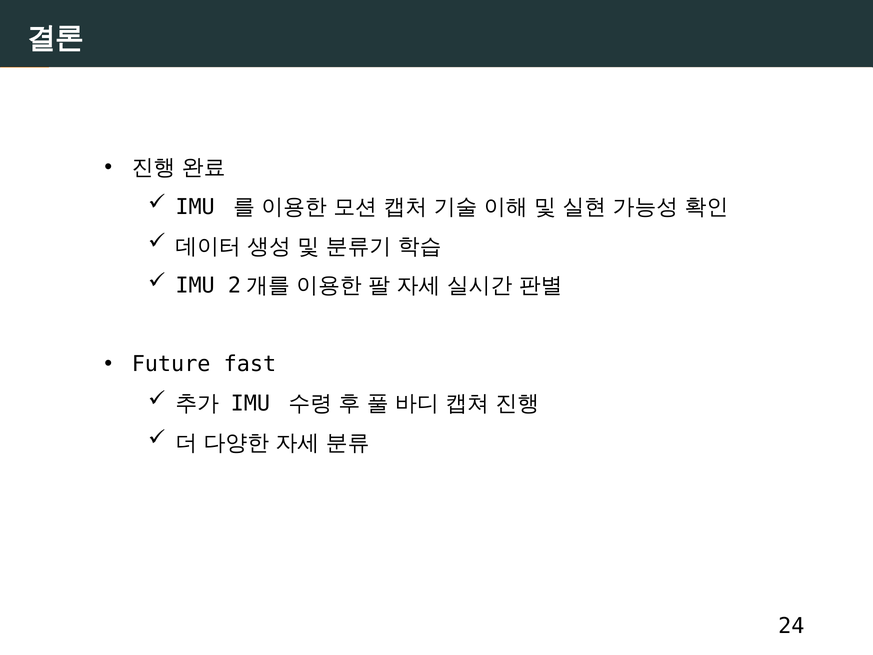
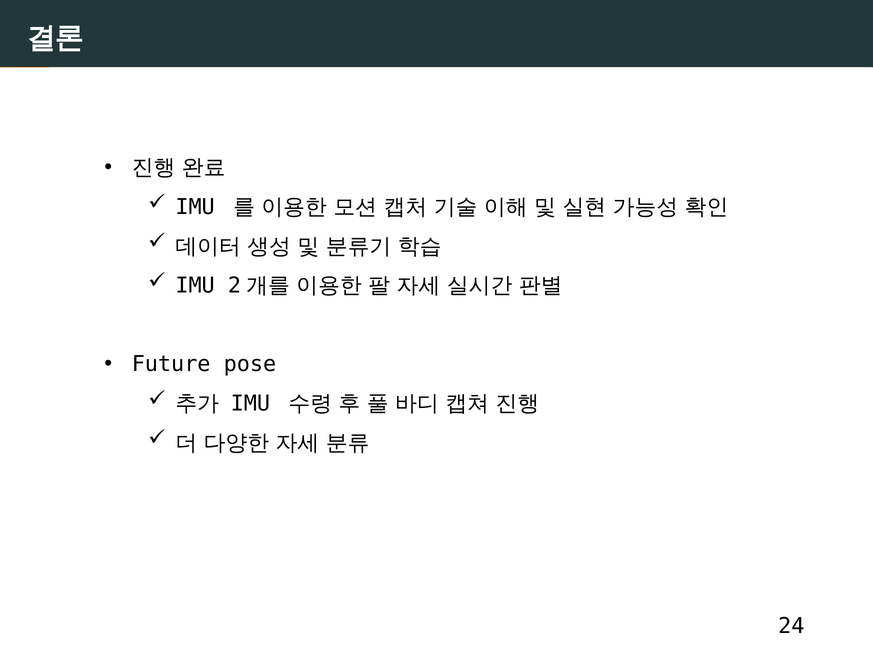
fast: fast -> pose (250, 364)
